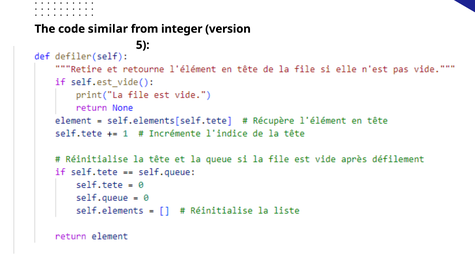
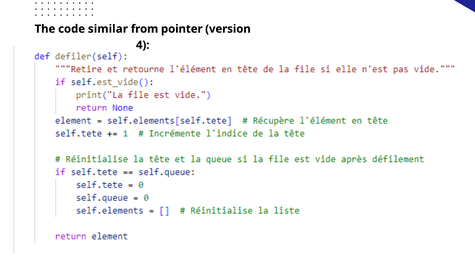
integer: integer -> pointer (182, 29)
5: 5 -> 4 (143, 45)
